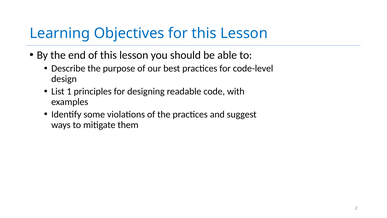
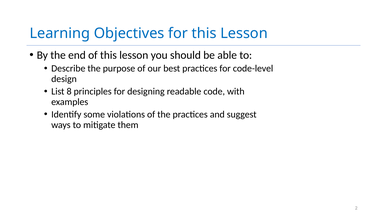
1: 1 -> 8 (69, 91)
